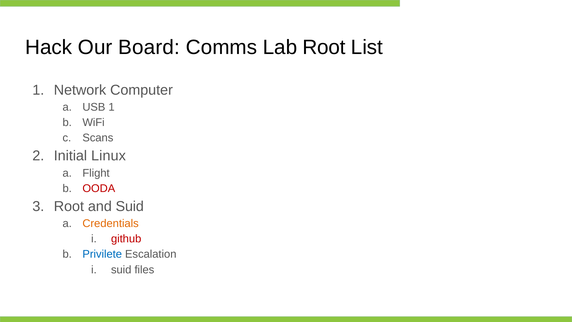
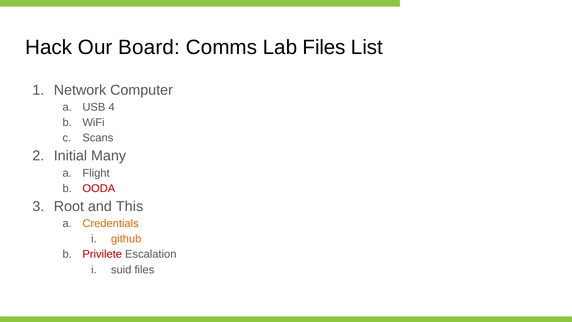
Lab Root: Root -> Files (324, 47)
USB 1: 1 -> 4 (112, 107)
Linux: Linux -> Many (109, 156)
and Suid: Suid -> This (130, 206)
github colour: red -> orange (126, 239)
Privilete colour: blue -> red (102, 254)
